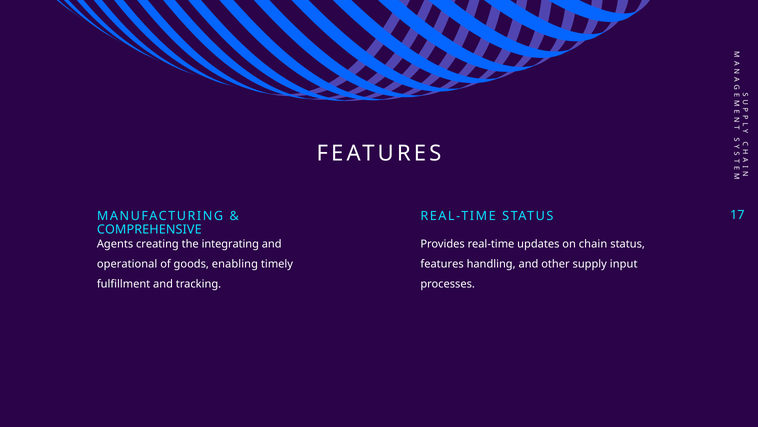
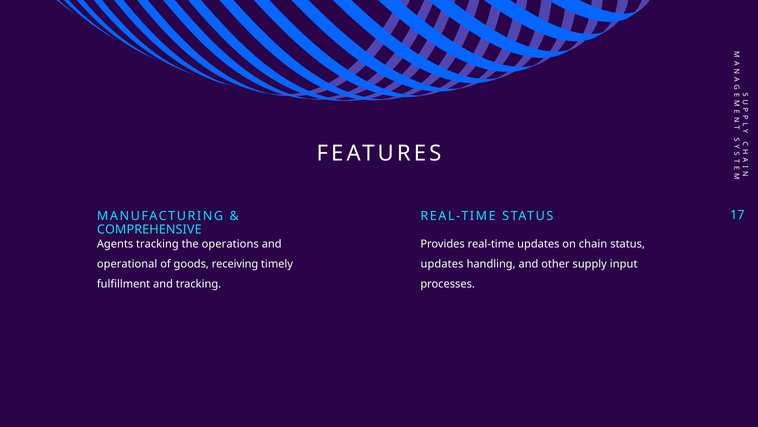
Agents creating: creating -> tracking (157, 244)
integrating: integrating -> operations (230, 244)
enabling: enabling -> receiving (235, 264)
features: features -> updates (442, 264)
